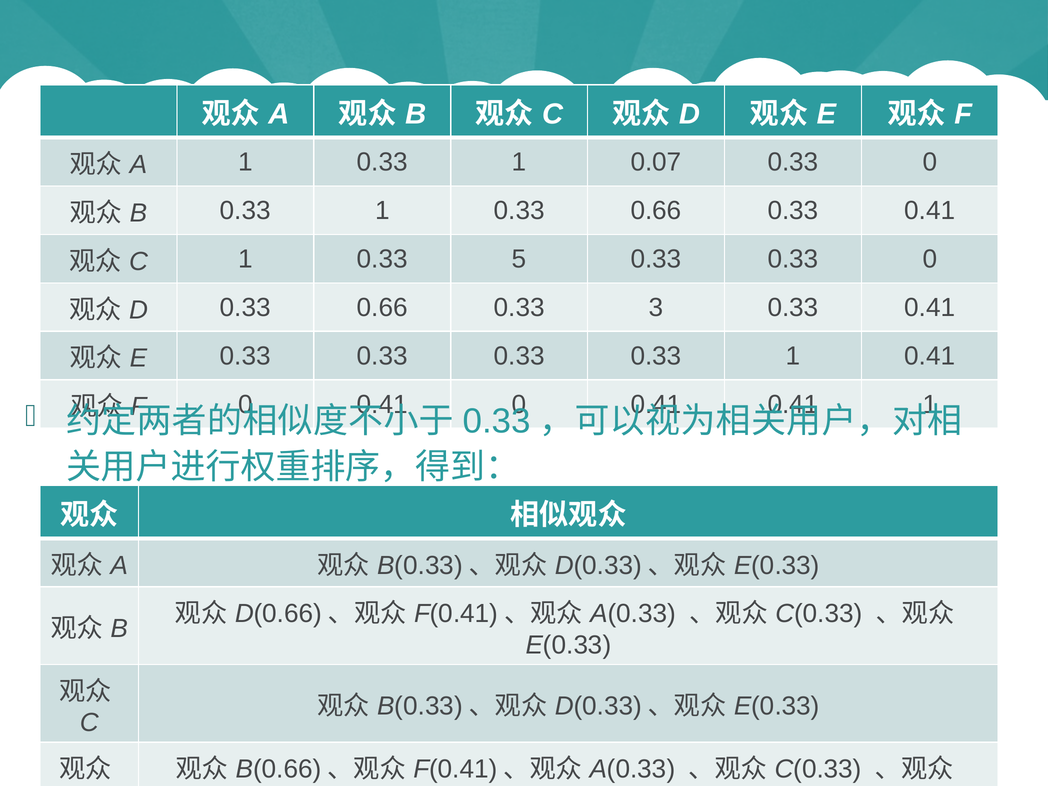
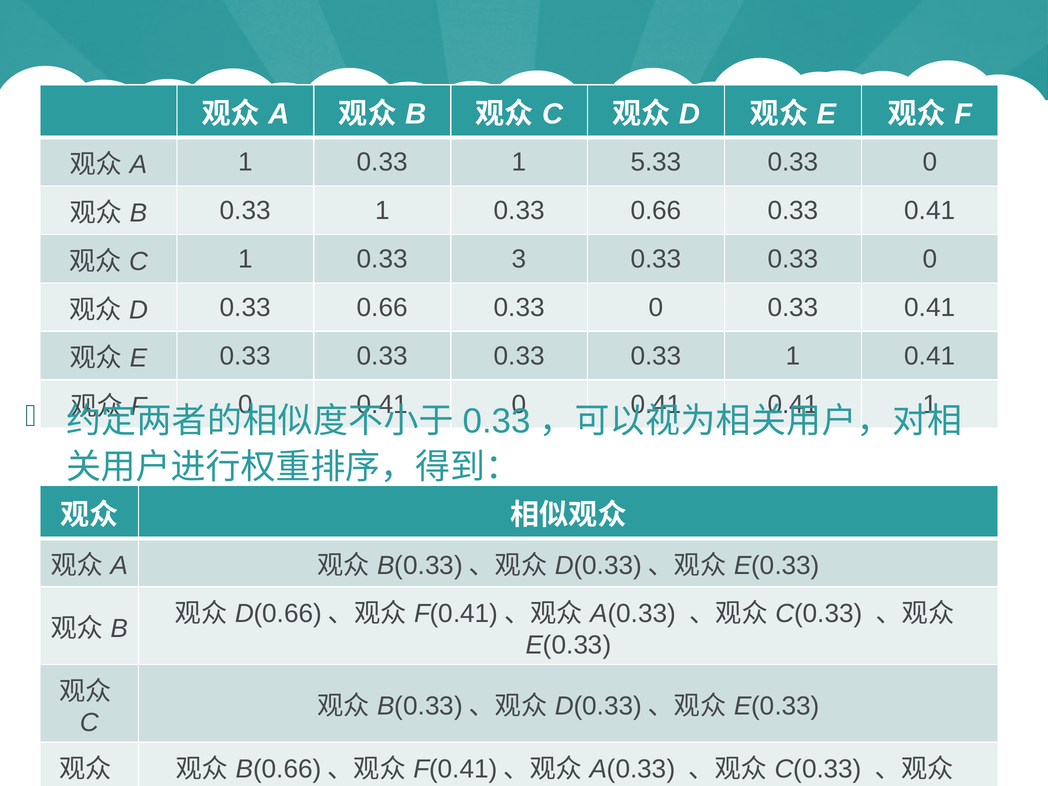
0.07: 0.07 -> 5.33 (656, 162)
5: 5 -> 3 (519, 259)
0.66 0.33 3: 3 -> 0 (656, 308)
